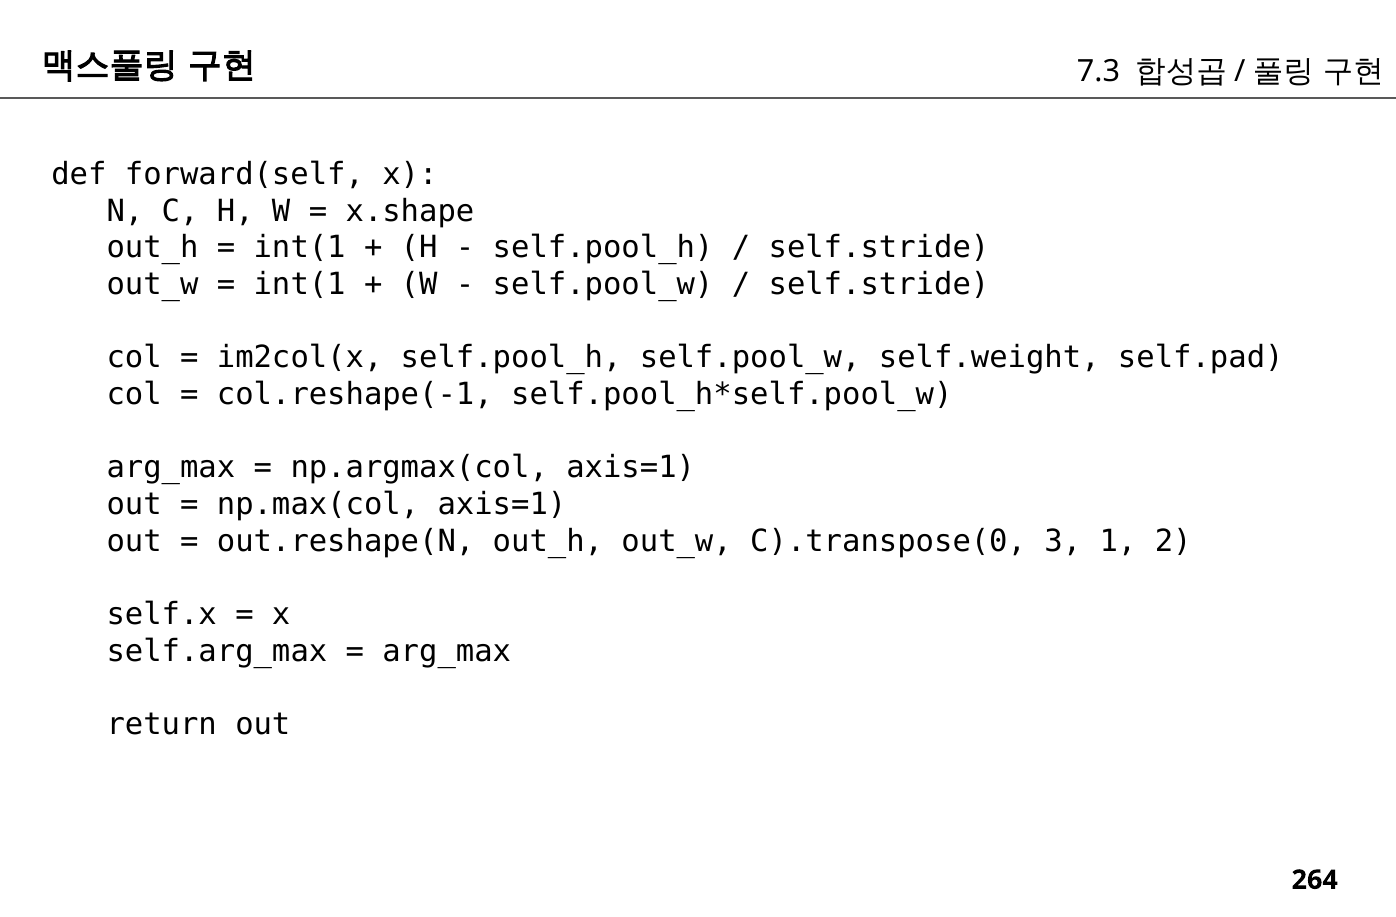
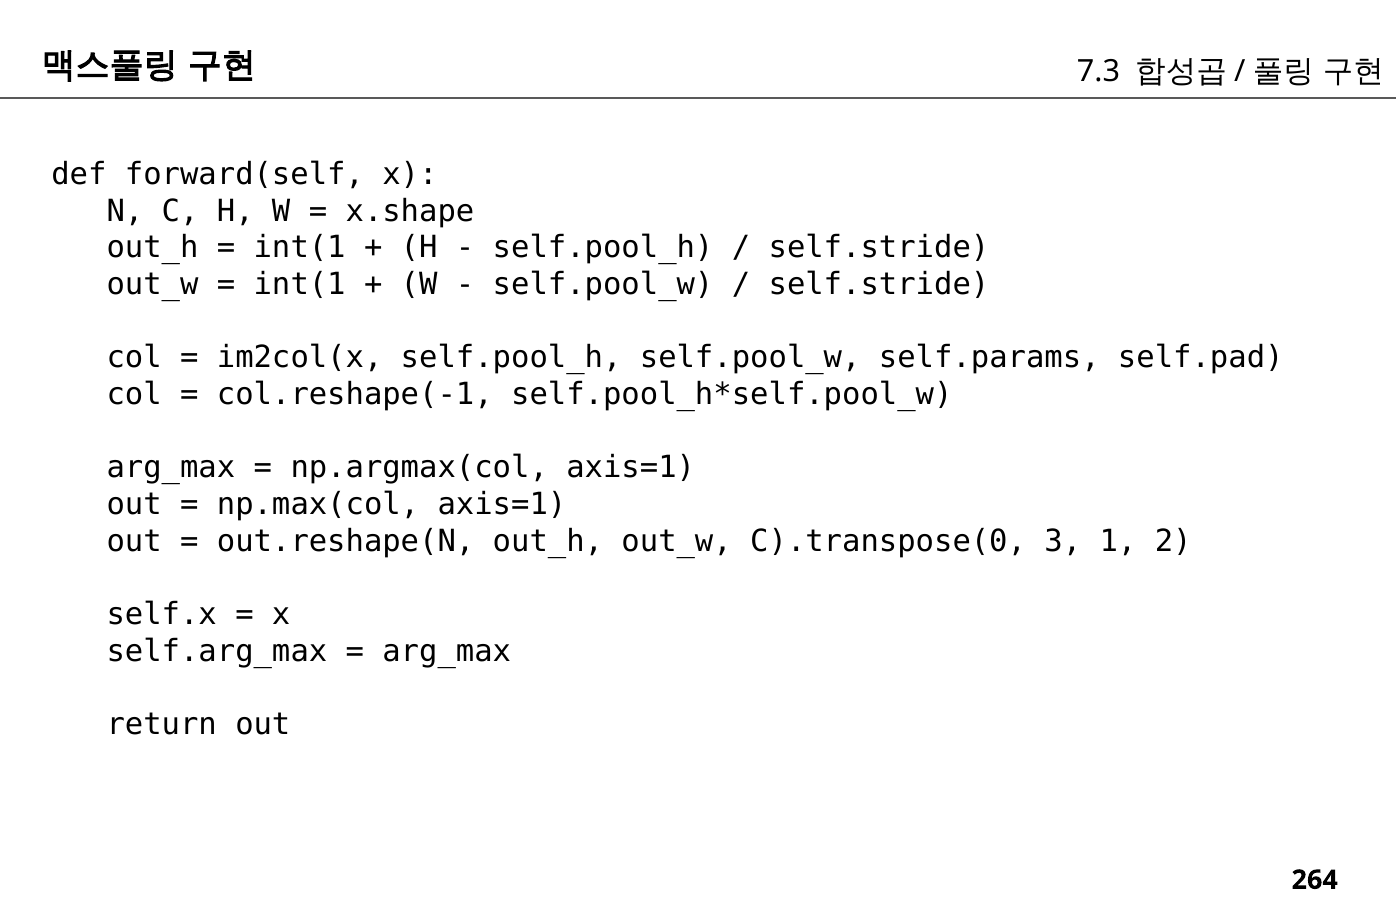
self.weight: self.weight -> self.params (989, 358)
